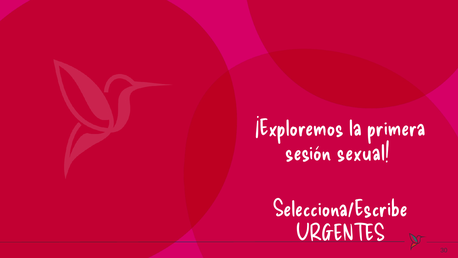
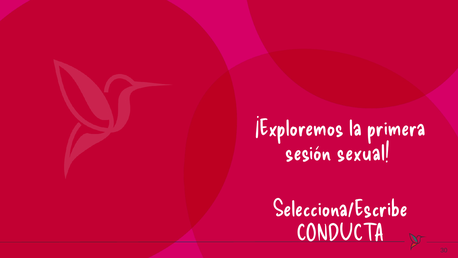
URGENTES: URGENTES -> CONDUCTA (340, 233)
